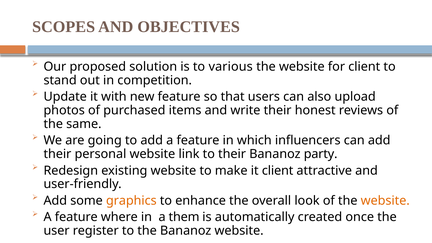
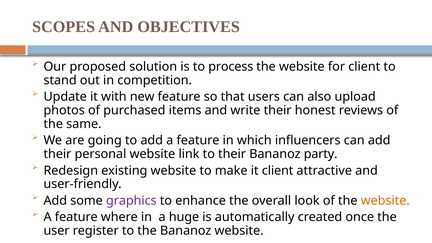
various: various -> process (231, 67)
graphics colour: orange -> purple (131, 201)
them: them -> huge (184, 217)
